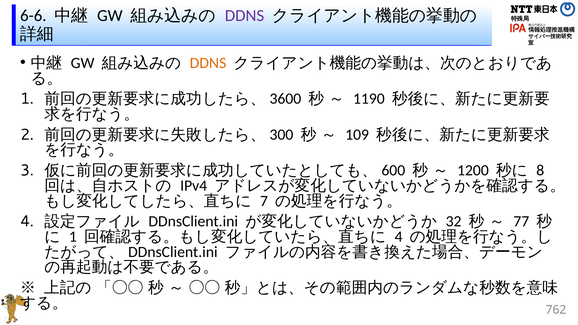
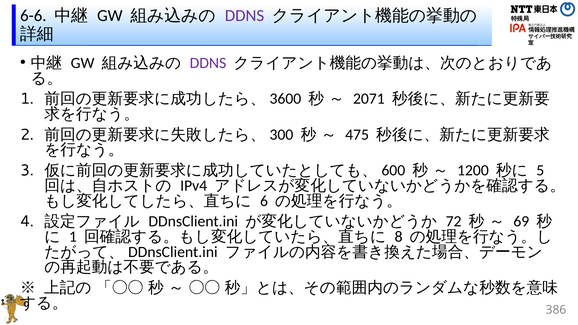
DDNS colour: orange -> purple (208, 63)
1190: 1190 -> 2071 (369, 99)
109: 109 -> 475 (357, 135)
8: 8 -> 5 (540, 171)
7: 7 -> 6 (264, 201)
32: 32 -> 72 (454, 222)
77: 77 -> 69 (521, 222)
4: 4 -> 8 (399, 237)
762: 762 -> 386 (556, 310)
